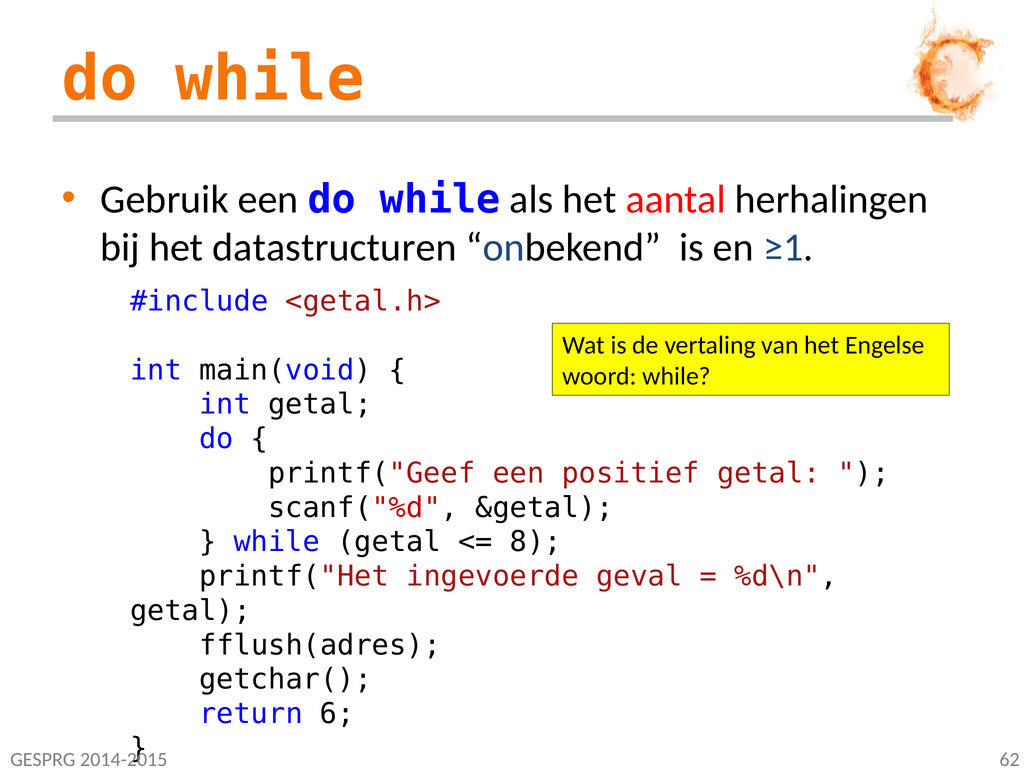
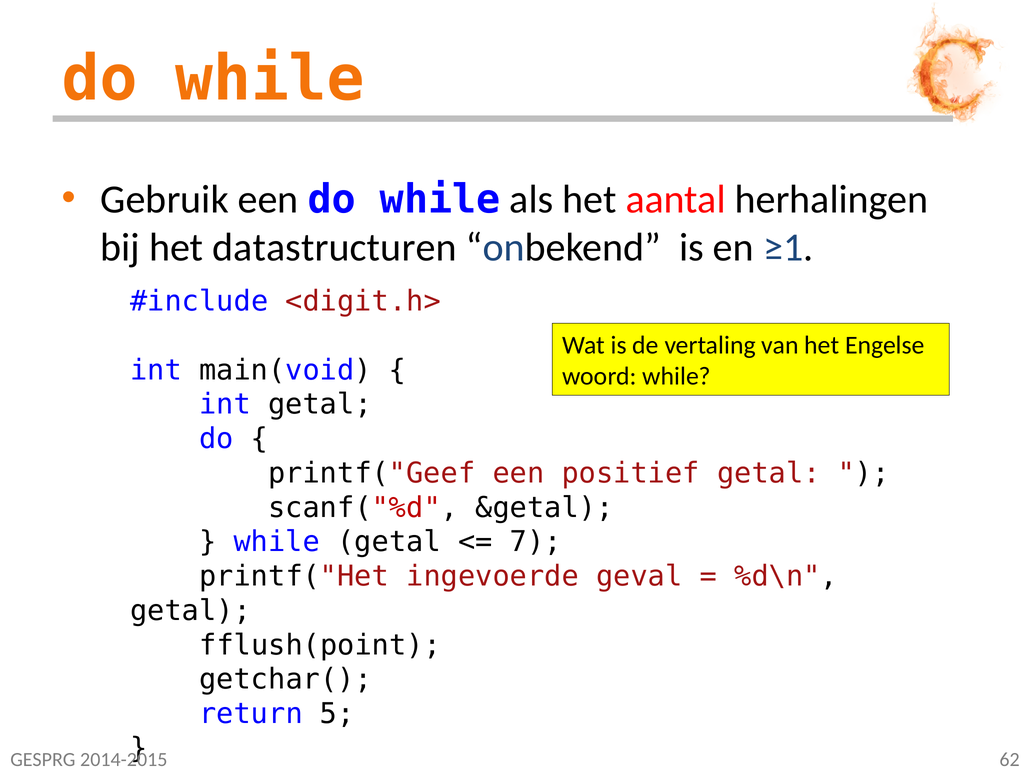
<getal.h>: <getal.h> -> <digit.h> (363, 301)
8: 8 -> 7 (536, 542)
fflush(adres: fflush(adres -> fflush(point (320, 645)
6: 6 -> 5 (337, 713)
